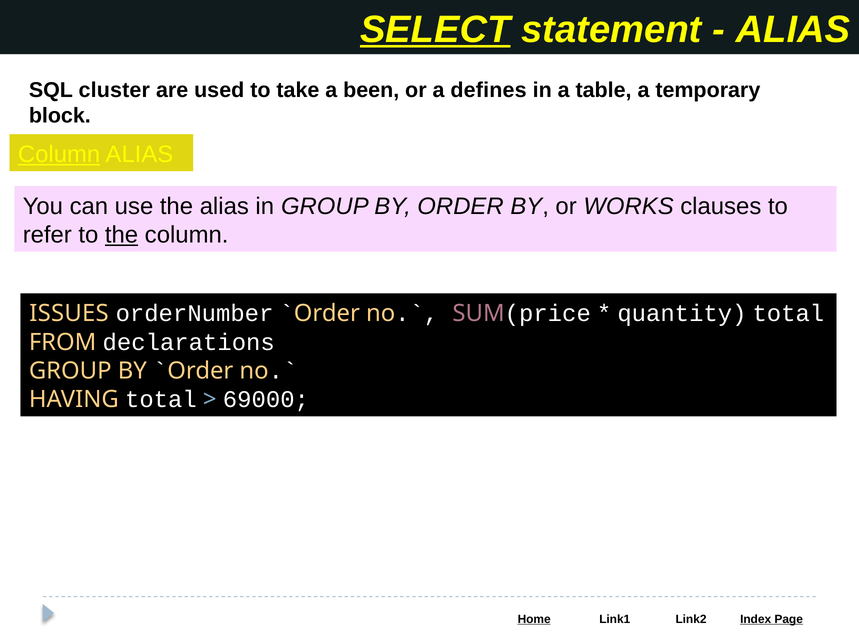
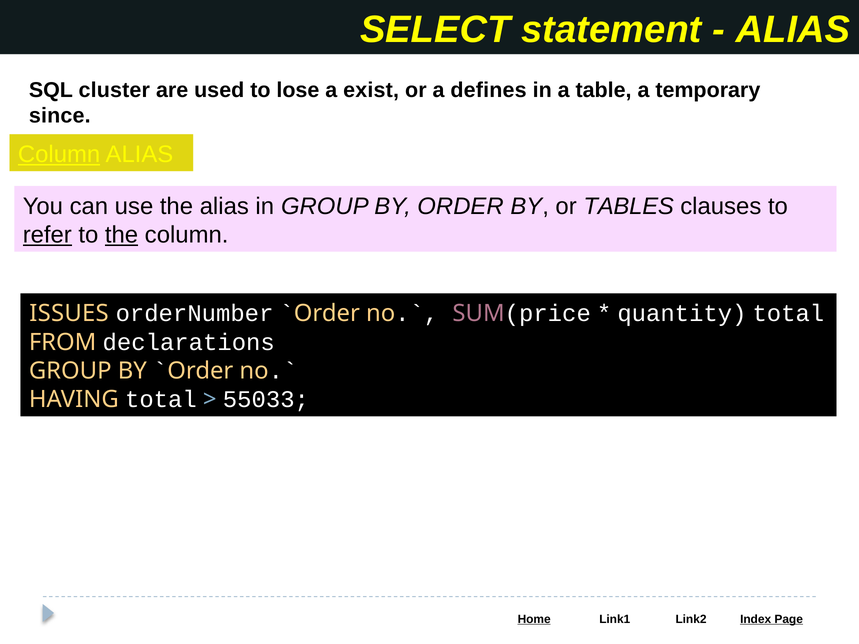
SELECT underline: present -> none (435, 30)
take: take -> lose (298, 90)
been: been -> exist (371, 90)
block: block -> since (60, 116)
WORKS: WORKS -> TABLES (629, 206)
refer underline: none -> present (47, 235)
69000: 69000 -> 55033 (266, 400)
